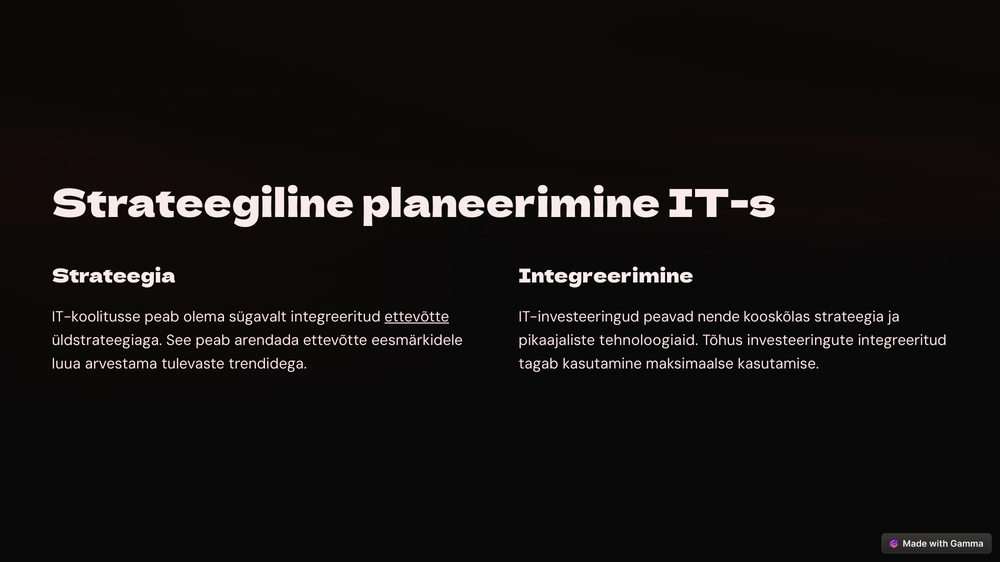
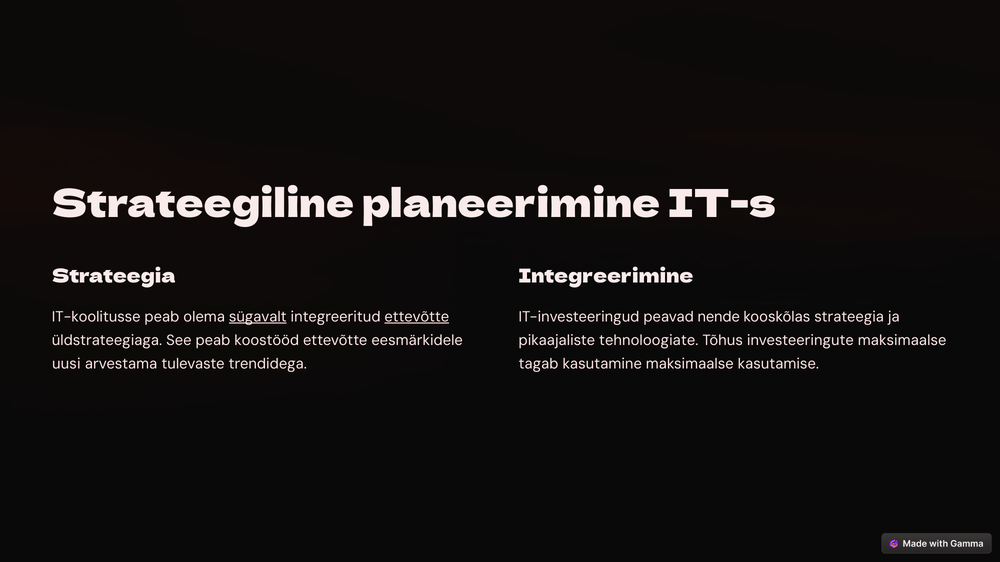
sügavalt underline: none -> present (258, 317)
arendada: arendada -> koostööd (267, 341)
tehnoloogiaid: tehnoloogiaid -> tehnoloogiate (649, 341)
investeeringute integreeritud: integreeritud -> maksimaalse (902, 341)
luua: luua -> uusi (66, 364)
